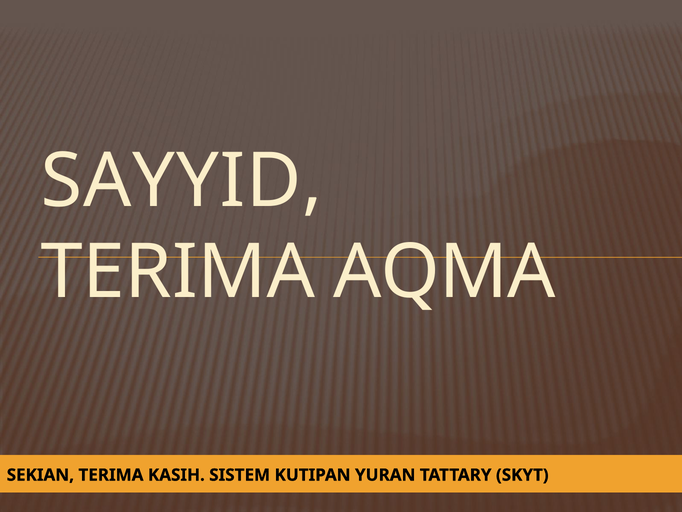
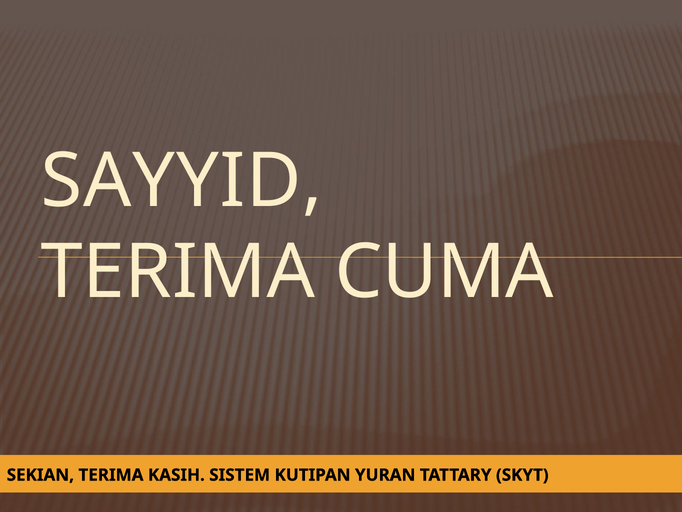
AQMA: AQMA -> CUMA (444, 272)
